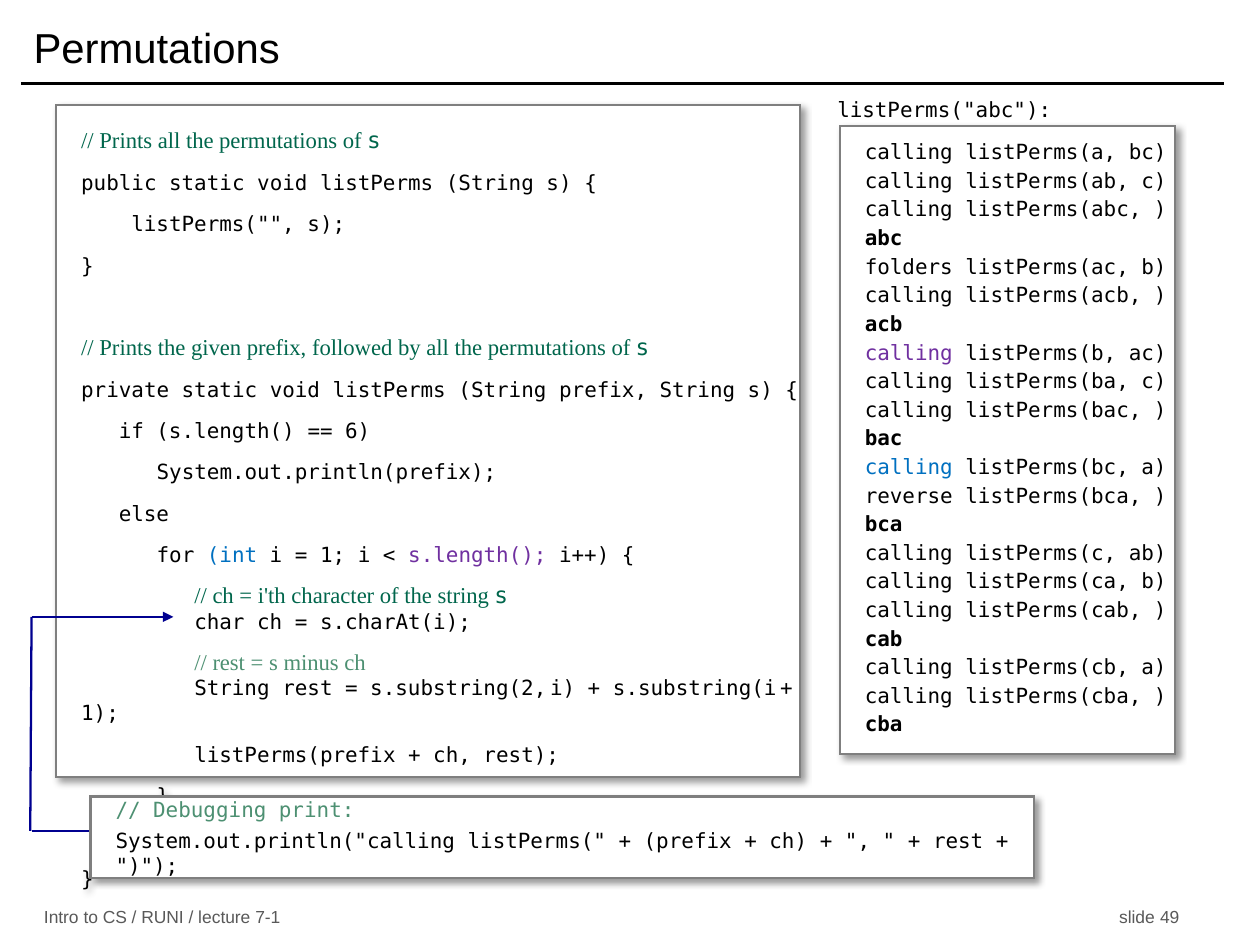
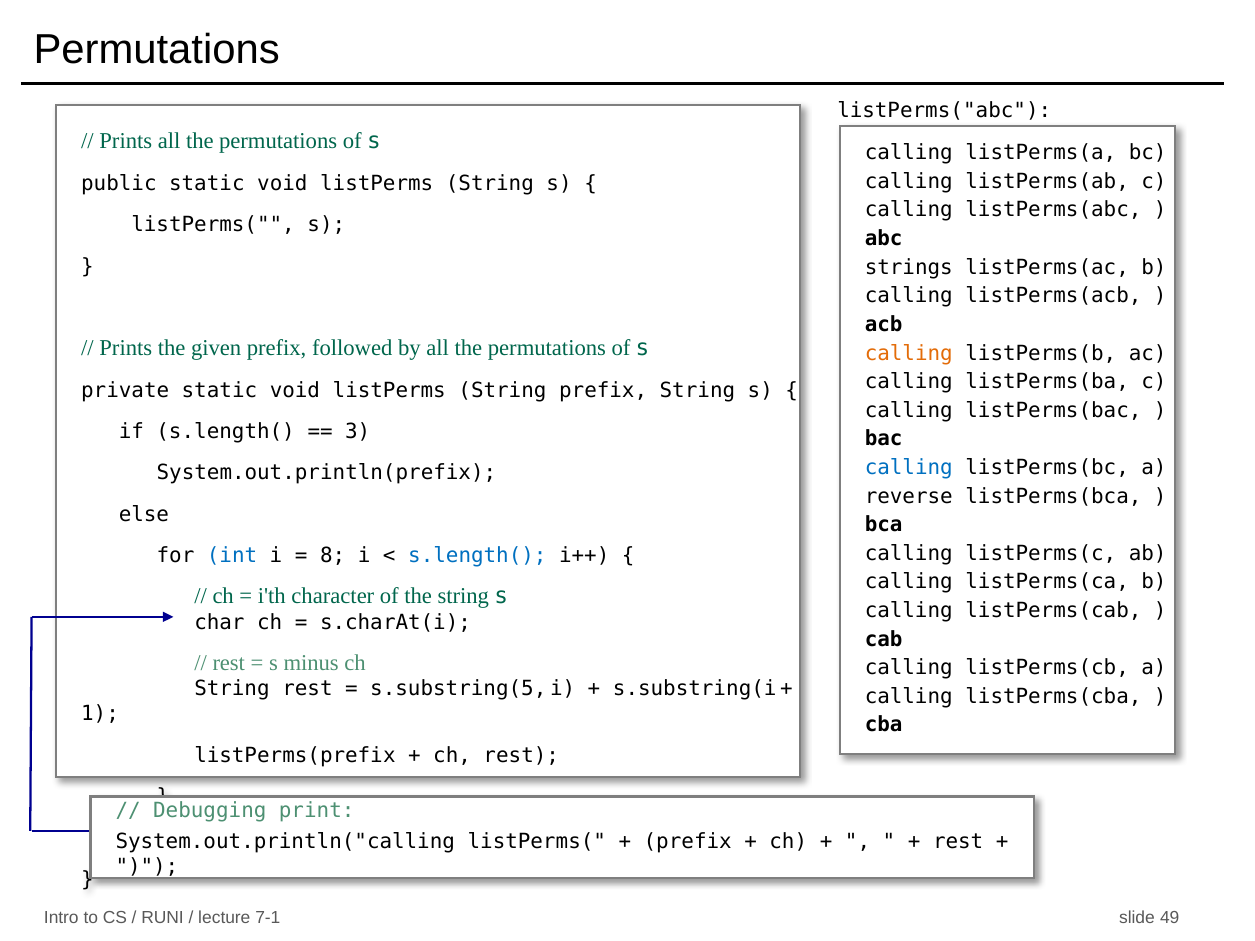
folders: folders -> strings (909, 267)
calling colour: purple -> orange (909, 353)
6: 6 -> 3 (358, 432)
1: 1 -> 8 (333, 556)
s.length( colour: purple -> blue (477, 556)
s.substring(2: s.substring(2 -> s.substring(5 (458, 689)
